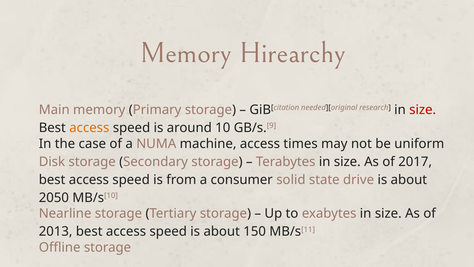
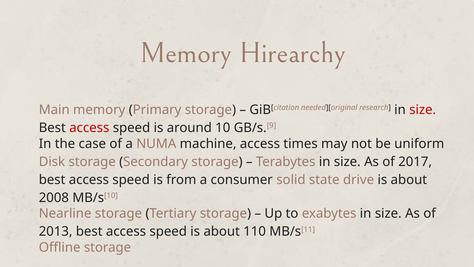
access colour: orange -> red (89, 128)
2050: 2050 -> 2008 (54, 198)
150: 150 -> 110 (255, 231)
